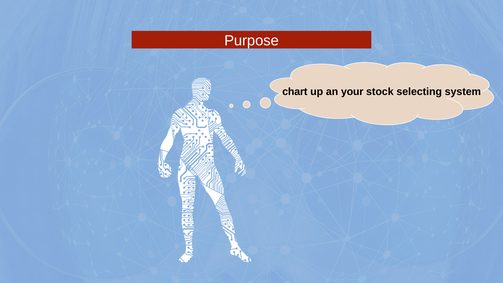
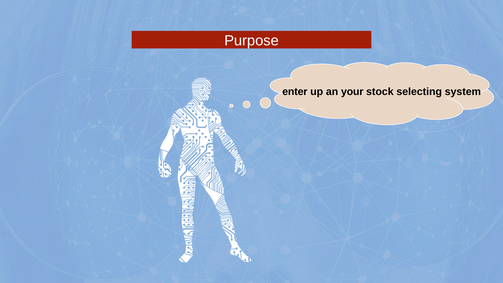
chart: chart -> enter (295, 92)
